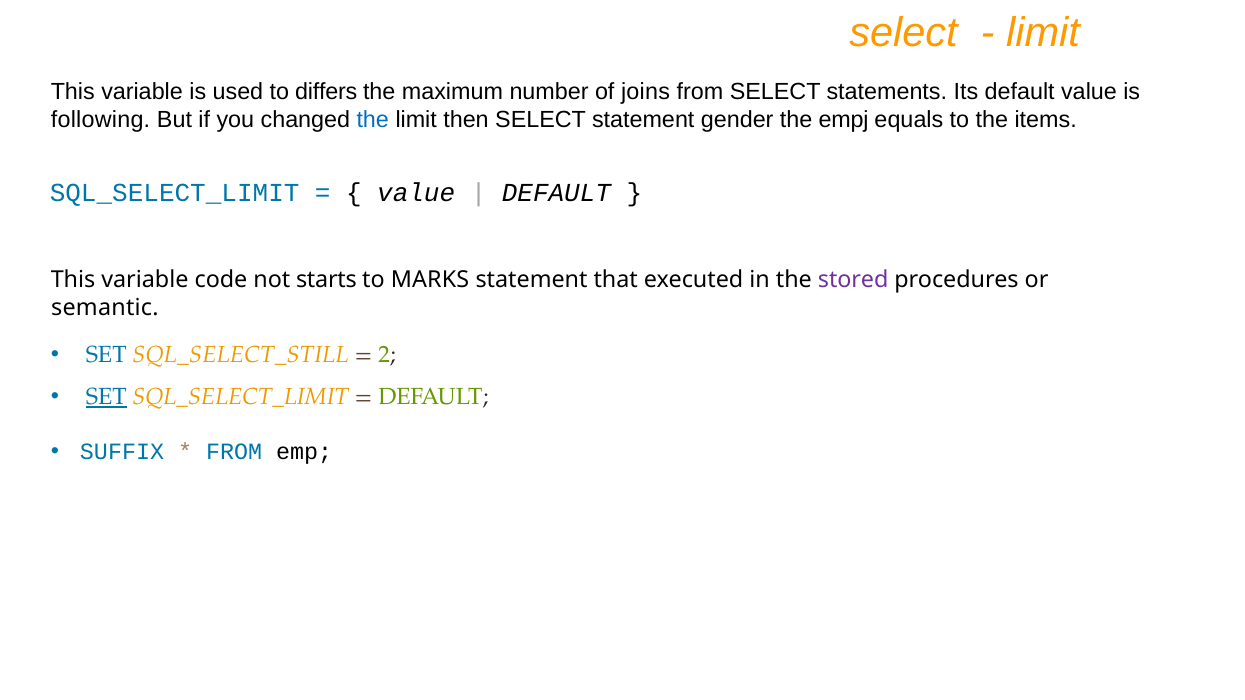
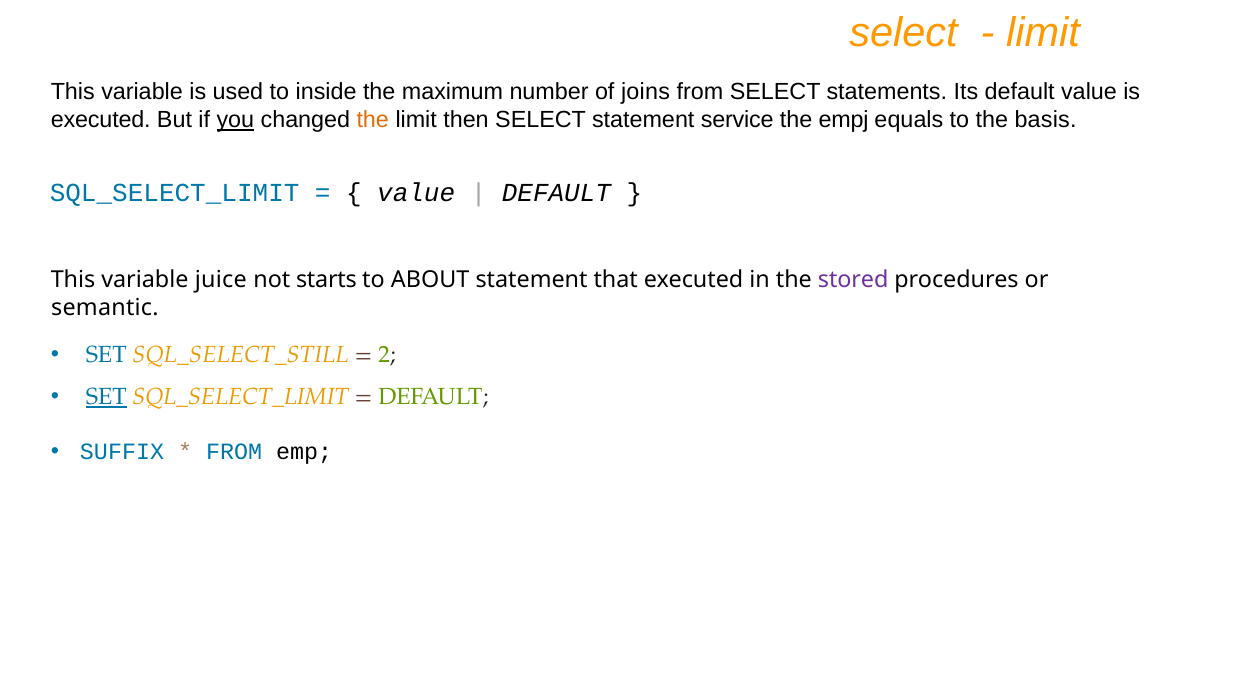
differs: differs -> inside (326, 92)
following: following -> executed (101, 120)
you underline: none -> present (235, 120)
the colour: blue -> orange (373, 120)
gender: gender -> service (737, 120)
items: items -> basis (1046, 120)
code: code -> juice (221, 279)
MARKS: MARKS -> ABOUT (430, 279)
